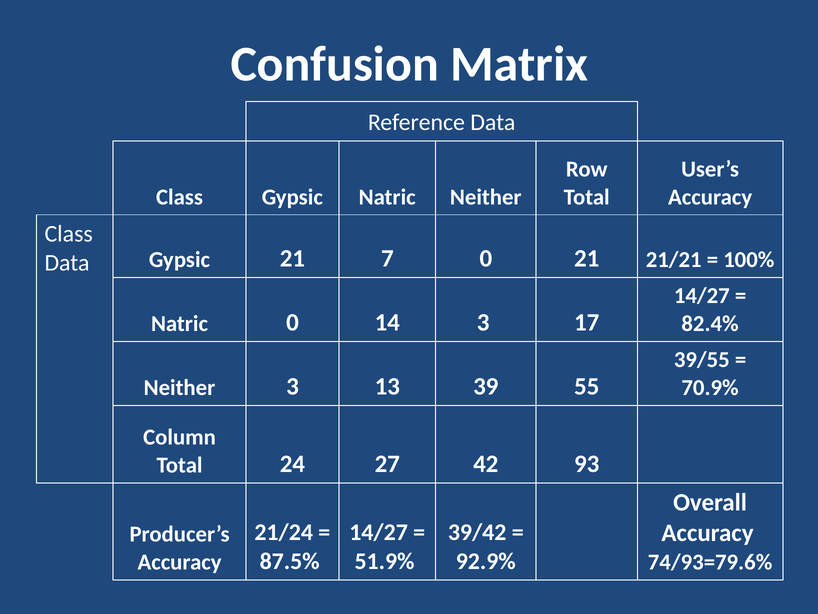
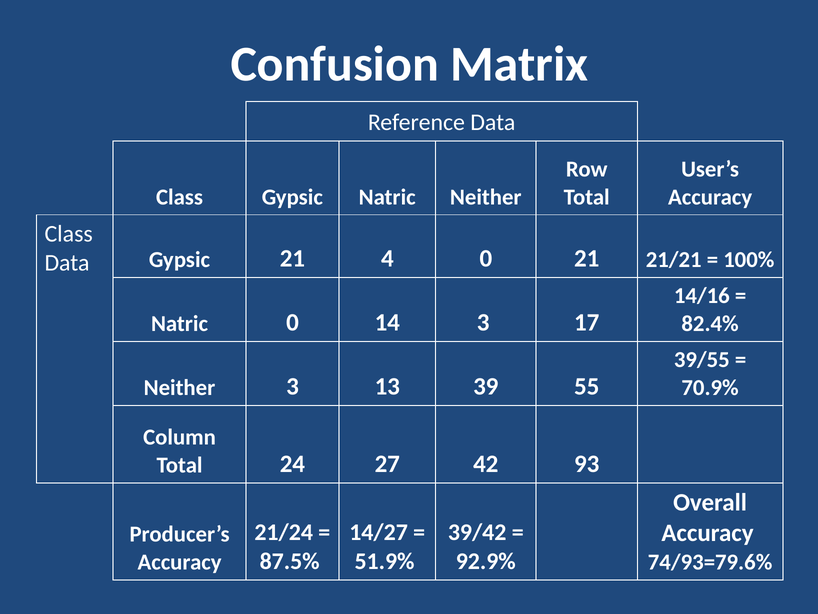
7: 7 -> 4 (387, 258)
14/27: 14/27 -> 14/16 (702, 296)
